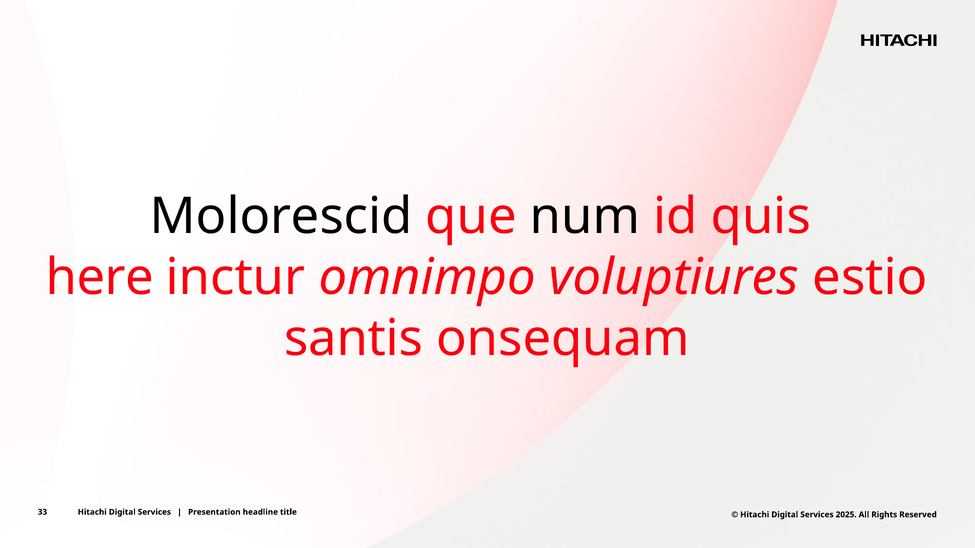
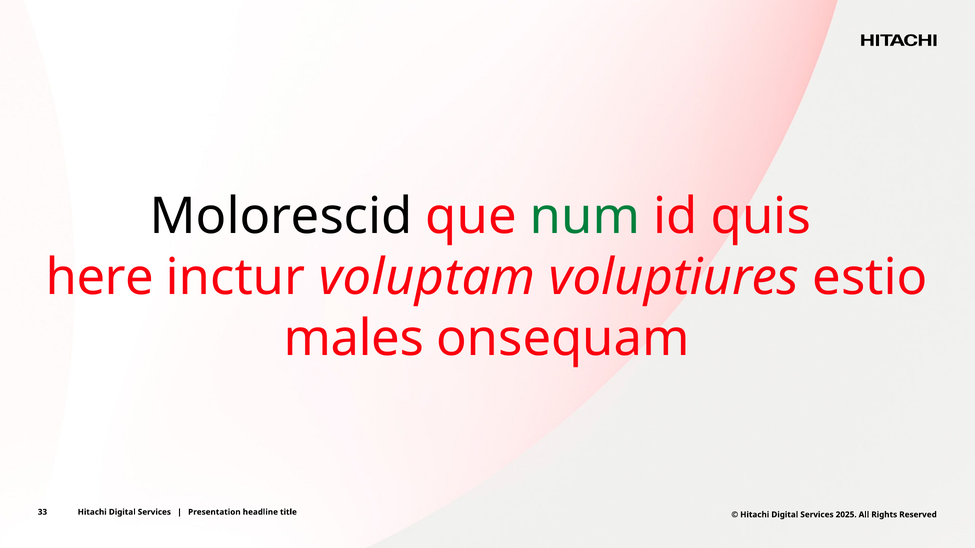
num colour: black -> green (585, 217)
omnimpo: omnimpo -> voluptam (427, 278)
santis: santis -> males (354, 339)
